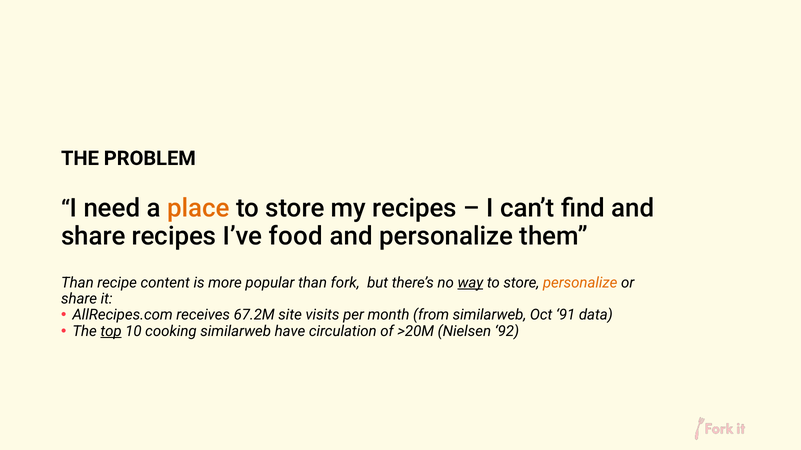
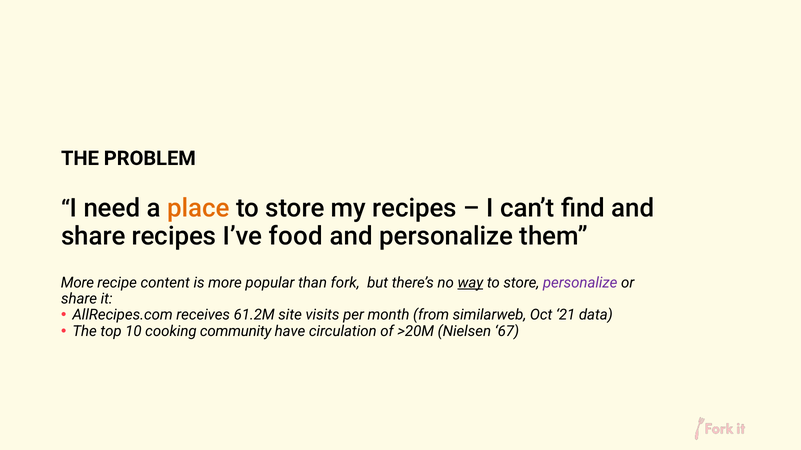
Than: Than -> More (77, 283)
personalize colour: orange -> purple (580, 283)
67.2M: 67.2M -> 61.2M (254, 315)
91: 91 -> 21 (566, 315)
top underline: present -> none (111, 332)
cooking similarweb: similarweb -> community (236, 332)
92: 92 -> 67 (507, 332)
